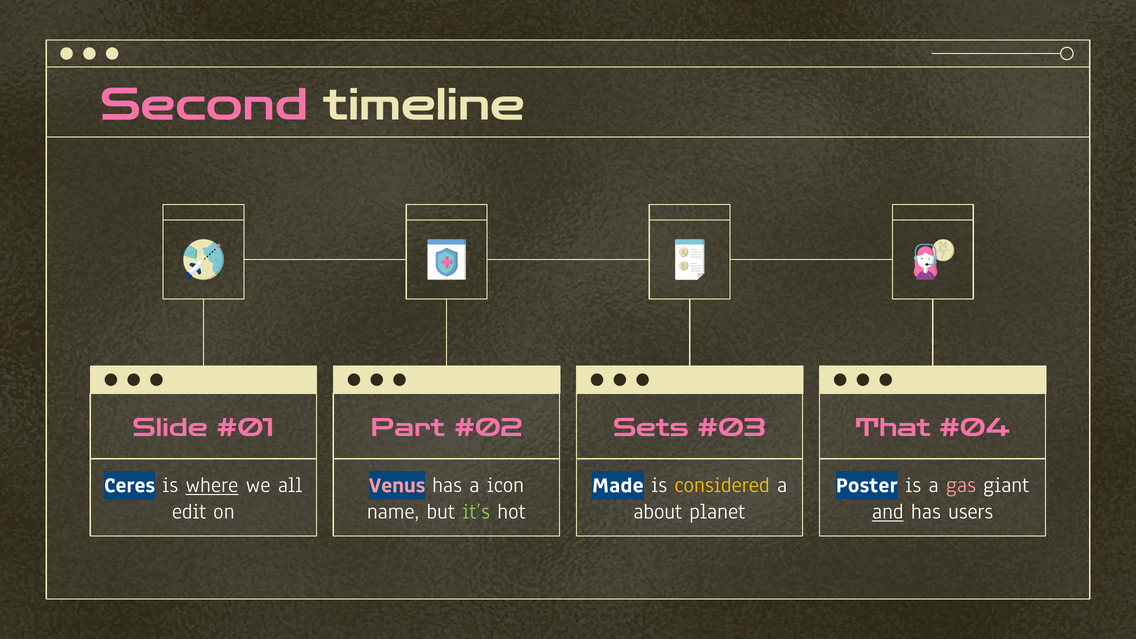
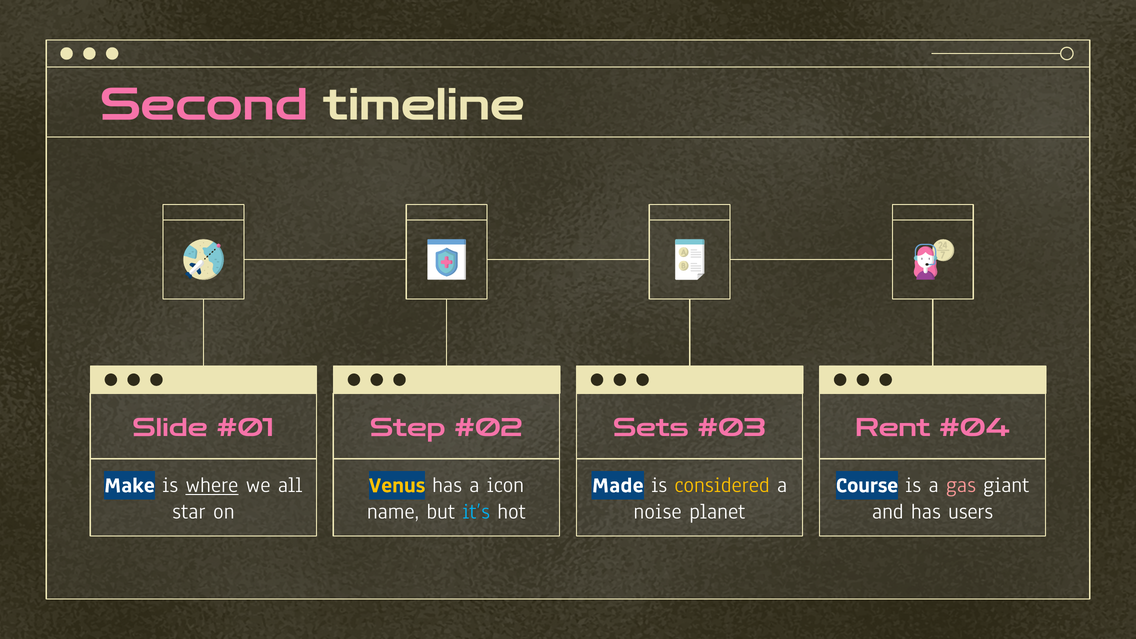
Part: Part -> Step (408, 428)
That: That -> Rent (893, 428)
Ceres: Ceres -> Make (129, 485)
Venus colour: pink -> yellow (397, 485)
Poster: Poster -> Course (867, 485)
edit: edit -> star (189, 512)
it’s colour: light green -> light blue (476, 512)
about: about -> noise (658, 512)
and underline: present -> none (888, 512)
